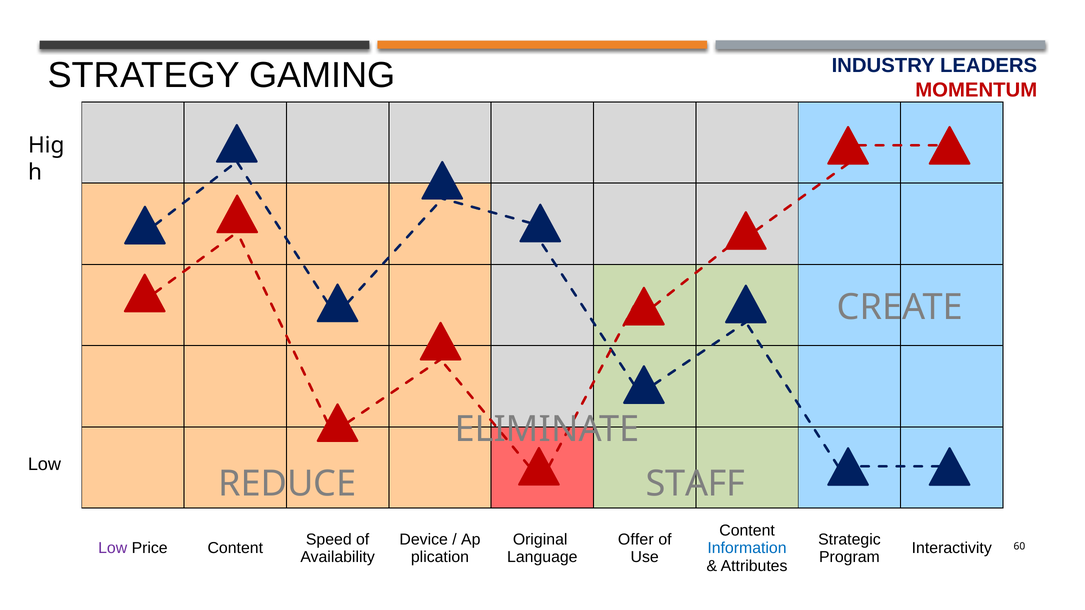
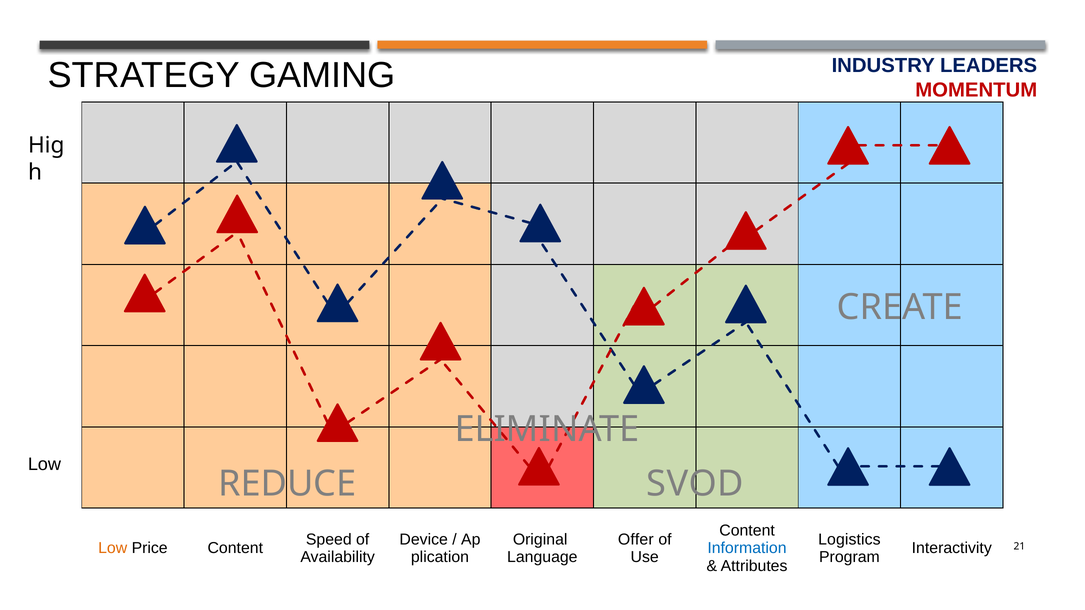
STAFF: STAFF -> SVOD (695, 484)
Strategic: Strategic -> Logistics (849, 540)
Low colour: purple -> orange (113, 548)
60: 60 -> 21 (1019, 547)
